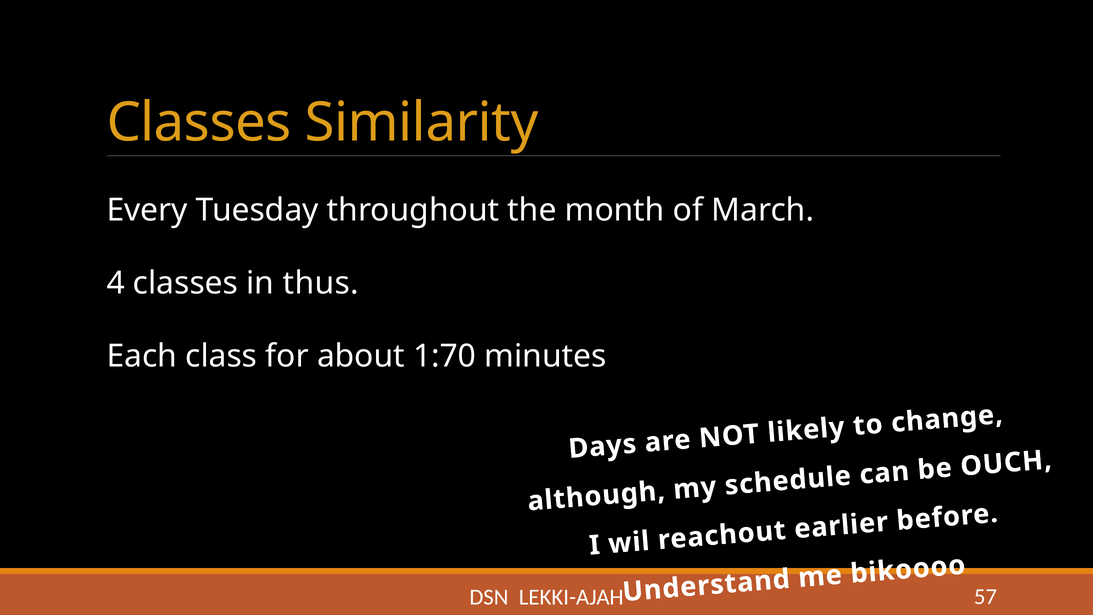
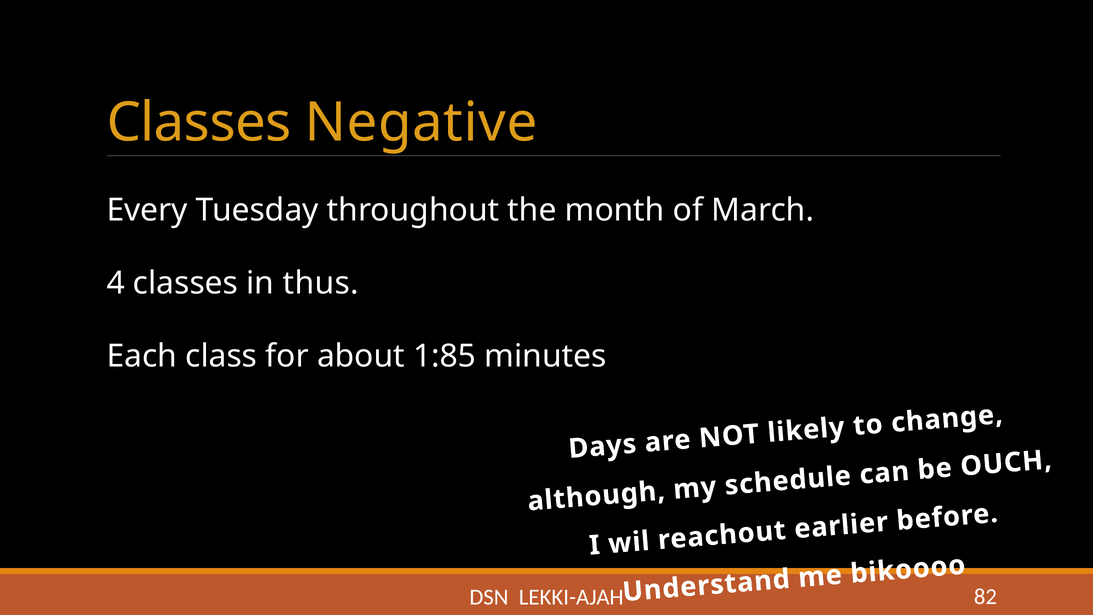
Similarity: Similarity -> Negative (421, 122)
1:70: 1:70 -> 1:85 (445, 356)
57: 57 -> 82 (985, 597)
